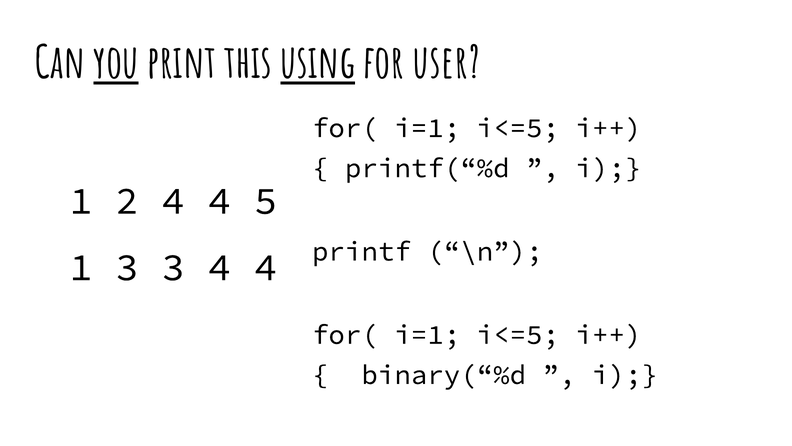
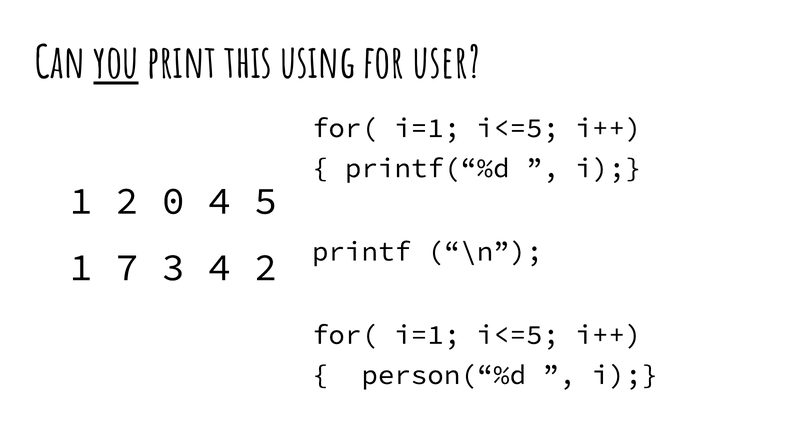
using underline: present -> none (318, 63)
2 4: 4 -> 0 (173, 201)
1 3: 3 -> 7 (127, 267)
3 4 4: 4 -> 2 (266, 267)
binary(“%d: binary(“%d -> person(“%d (444, 374)
